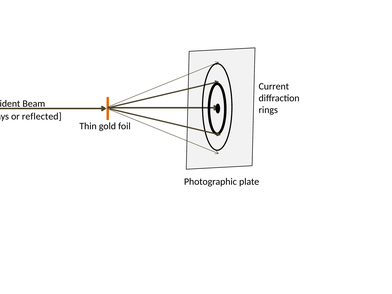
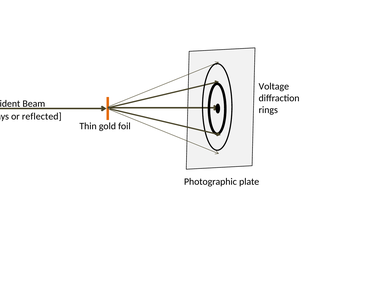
Current: Current -> Voltage (274, 86)
